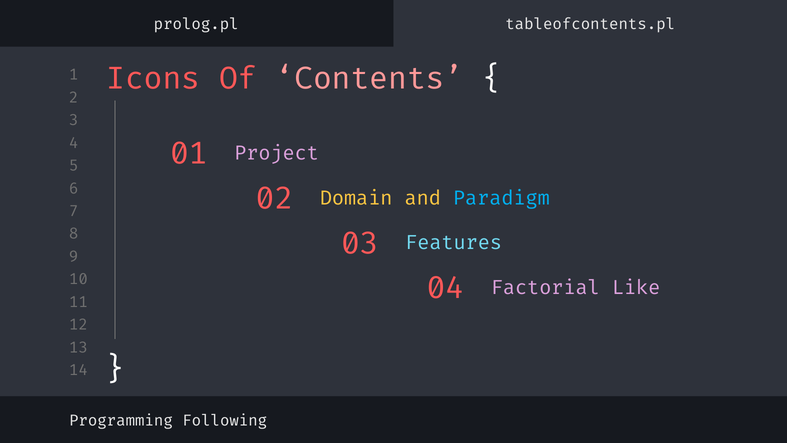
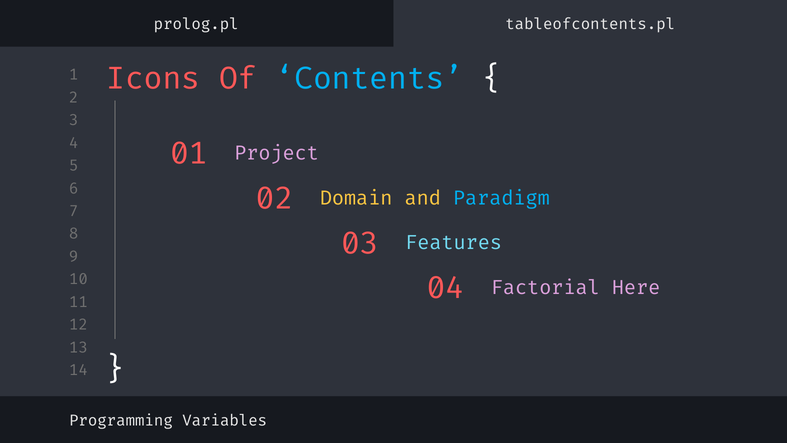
Contents colour: pink -> light blue (369, 79)
Like: Like -> Here (636, 287)
Following: Following -> Variables (225, 420)
